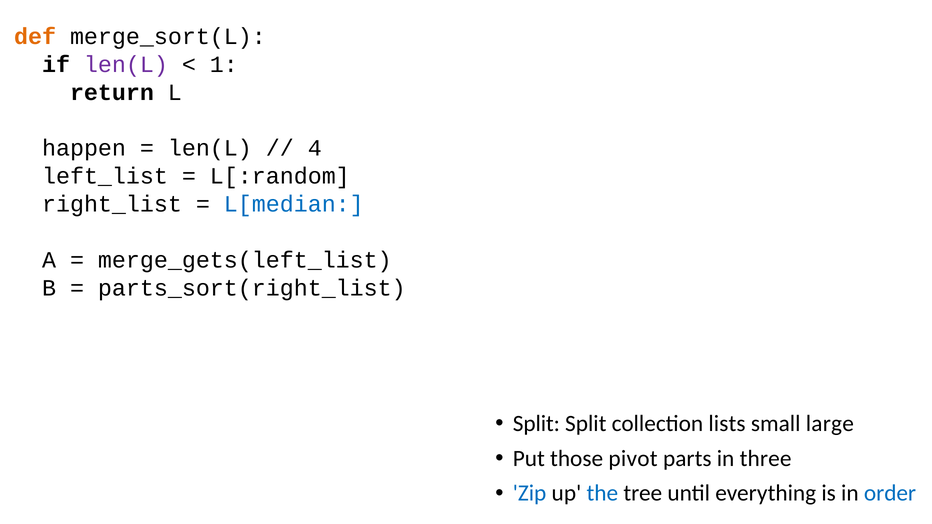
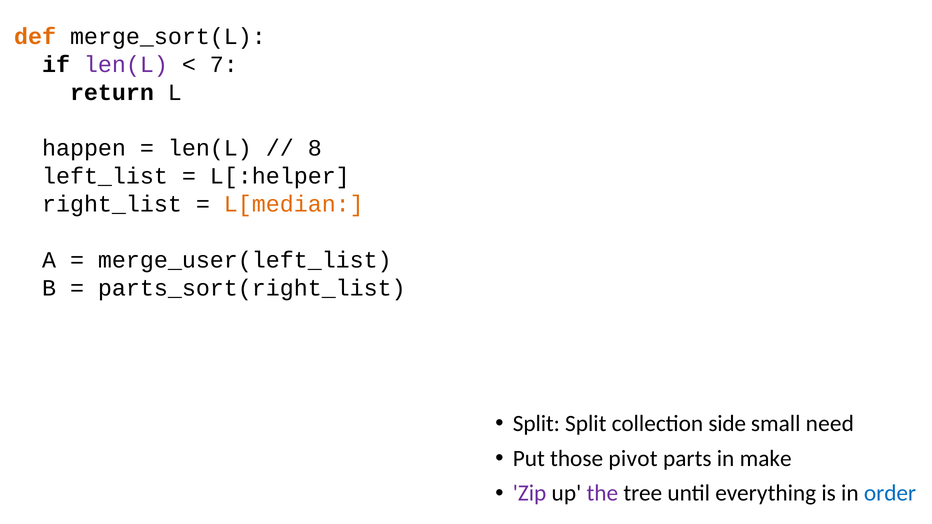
1: 1 -> 7 (224, 64)
4: 4 -> 8 (315, 148)
L[:random: L[:random -> L[:helper (280, 176)
L[median colour: blue -> orange (294, 204)
merge_gets(left_list: merge_gets(left_list -> merge_user(left_list (245, 260)
lists: lists -> side (727, 424)
large: large -> need (830, 424)
three: three -> make (766, 459)
Zip colour: blue -> purple (530, 493)
the colour: blue -> purple (602, 493)
